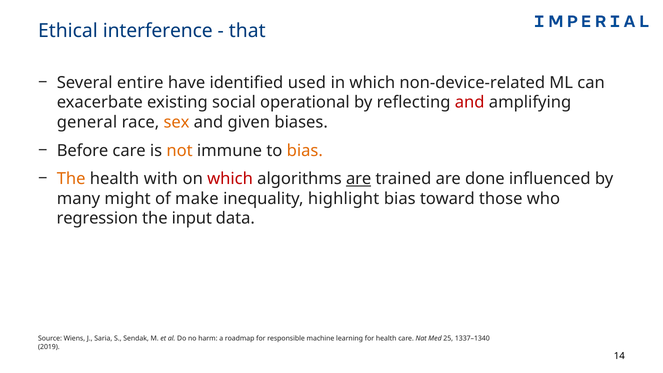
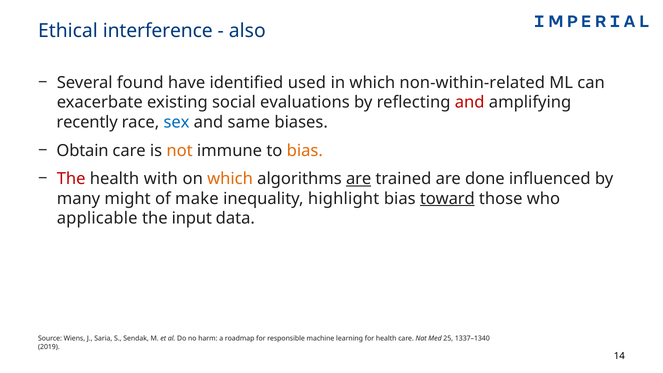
that: that -> also (247, 31)
entire: entire -> found (140, 83)
non-device-related: non-device-related -> non-within-related (472, 83)
operational: operational -> evaluations (305, 102)
general: general -> recently (87, 122)
sex colour: orange -> blue (176, 122)
given: given -> same (249, 122)
Before: Before -> Obtain (83, 151)
The colour: orange -> red (71, 179)
which colour: red -> orange (230, 179)
toward underline: none -> present (447, 199)
regression: regression -> applicable (97, 218)
